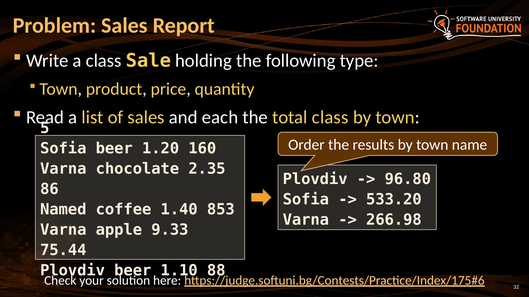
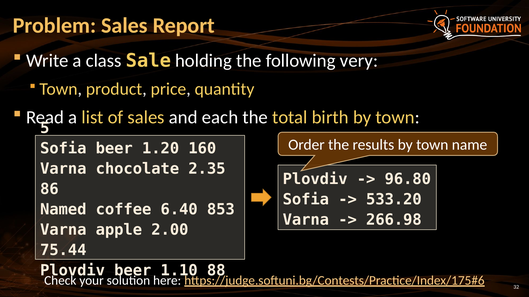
type: type -> very (359, 61)
total class: class -> birth (330, 118)
1.40: 1.40 -> 6.40 (179, 210)
9.33: 9.33 -> 2.00 (170, 230)
